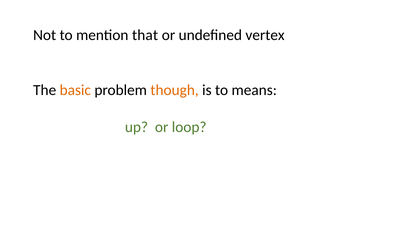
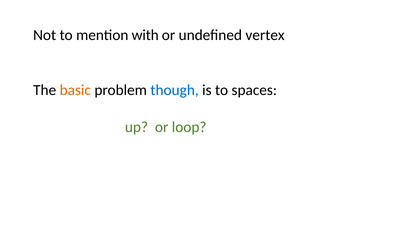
that: that -> with (145, 35)
though colour: orange -> blue (175, 90)
means: means -> spaces (254, 90)
